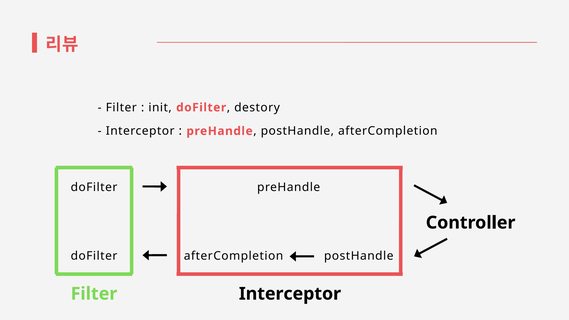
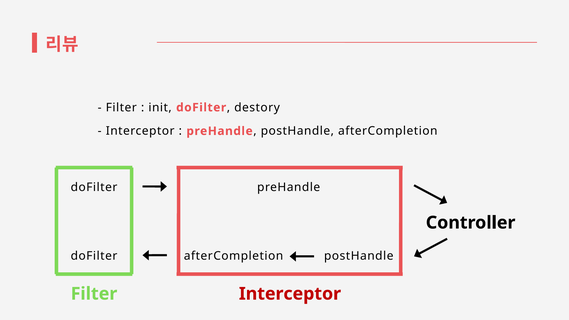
Interceptor colour: black -> red (290, 294)
